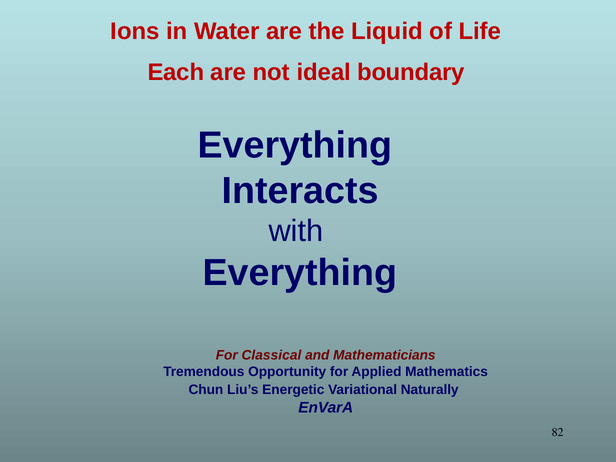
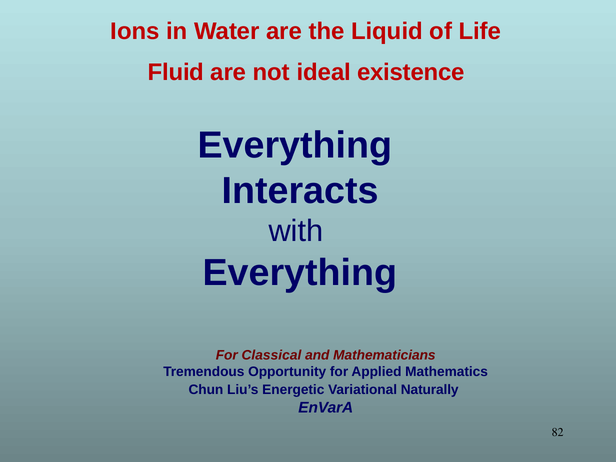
Each: Each -> Fluid (176, 72)
boundary: boundary -> existence (411, 72)
